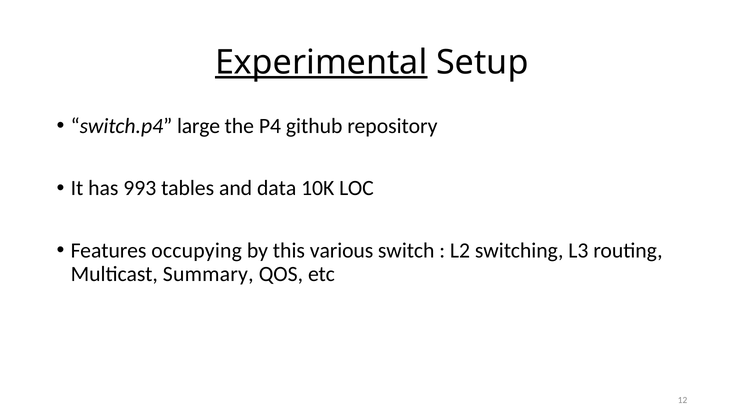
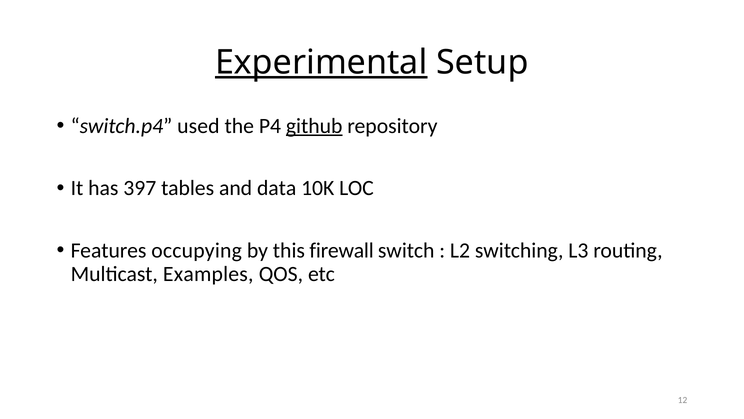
large: large -> used (198, 126)
github underline: none -> present (314, 126)
993: 993 -> 397 (140, 188)
various: various -> firewall (342, 250)
Summary: Summary -> Examples (208, 274)
